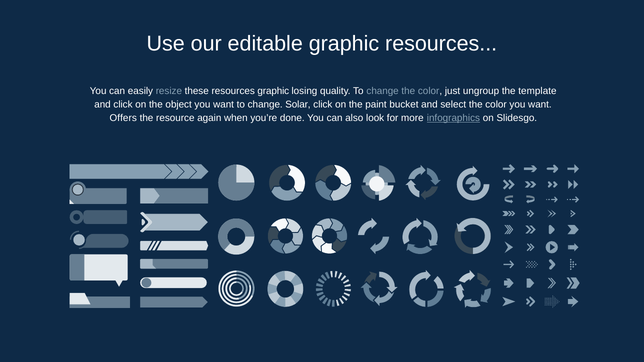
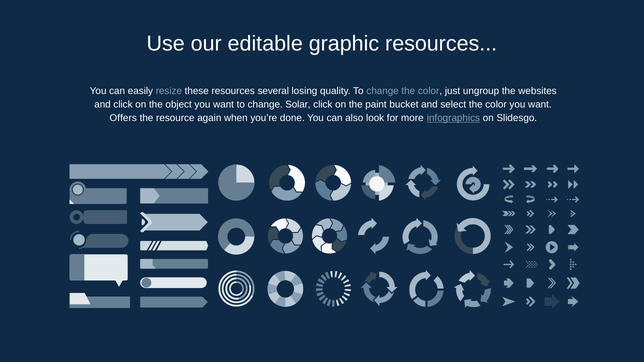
resources graphic: graphic -> several (273, 91)
template: template -> websites (537, 91)
